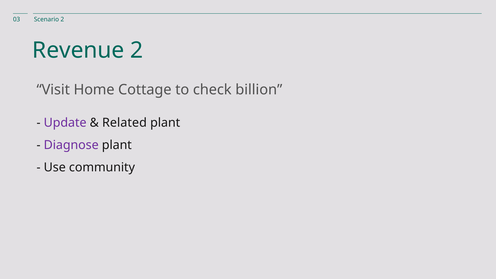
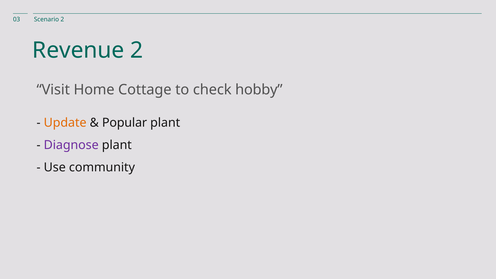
billion: billion -> hobby (259, 90)
Update colour: purple -> orange (65, 123)
Related: Related -> Popular (125, 123)
